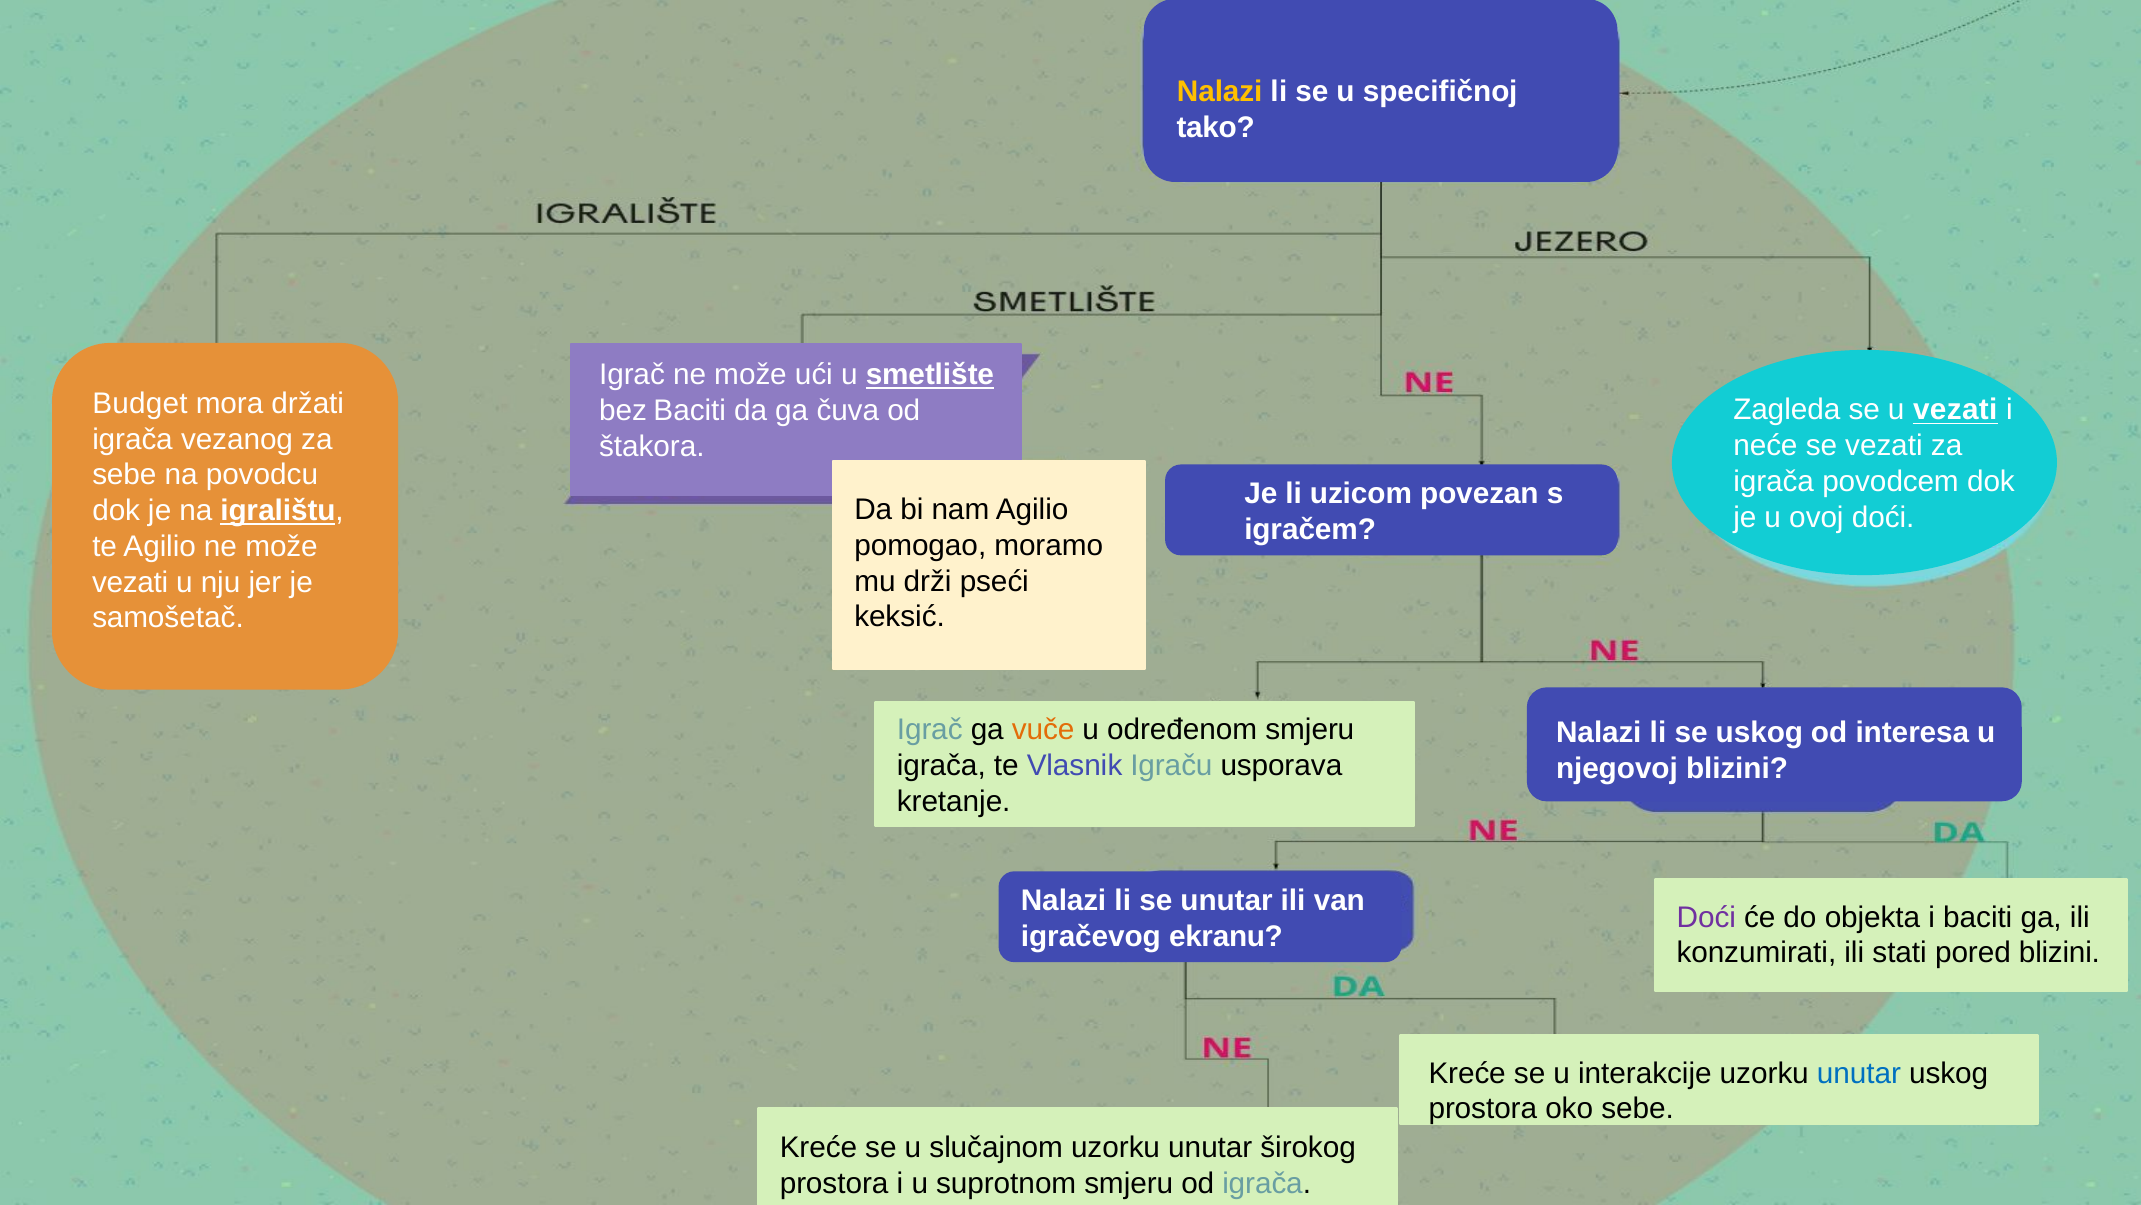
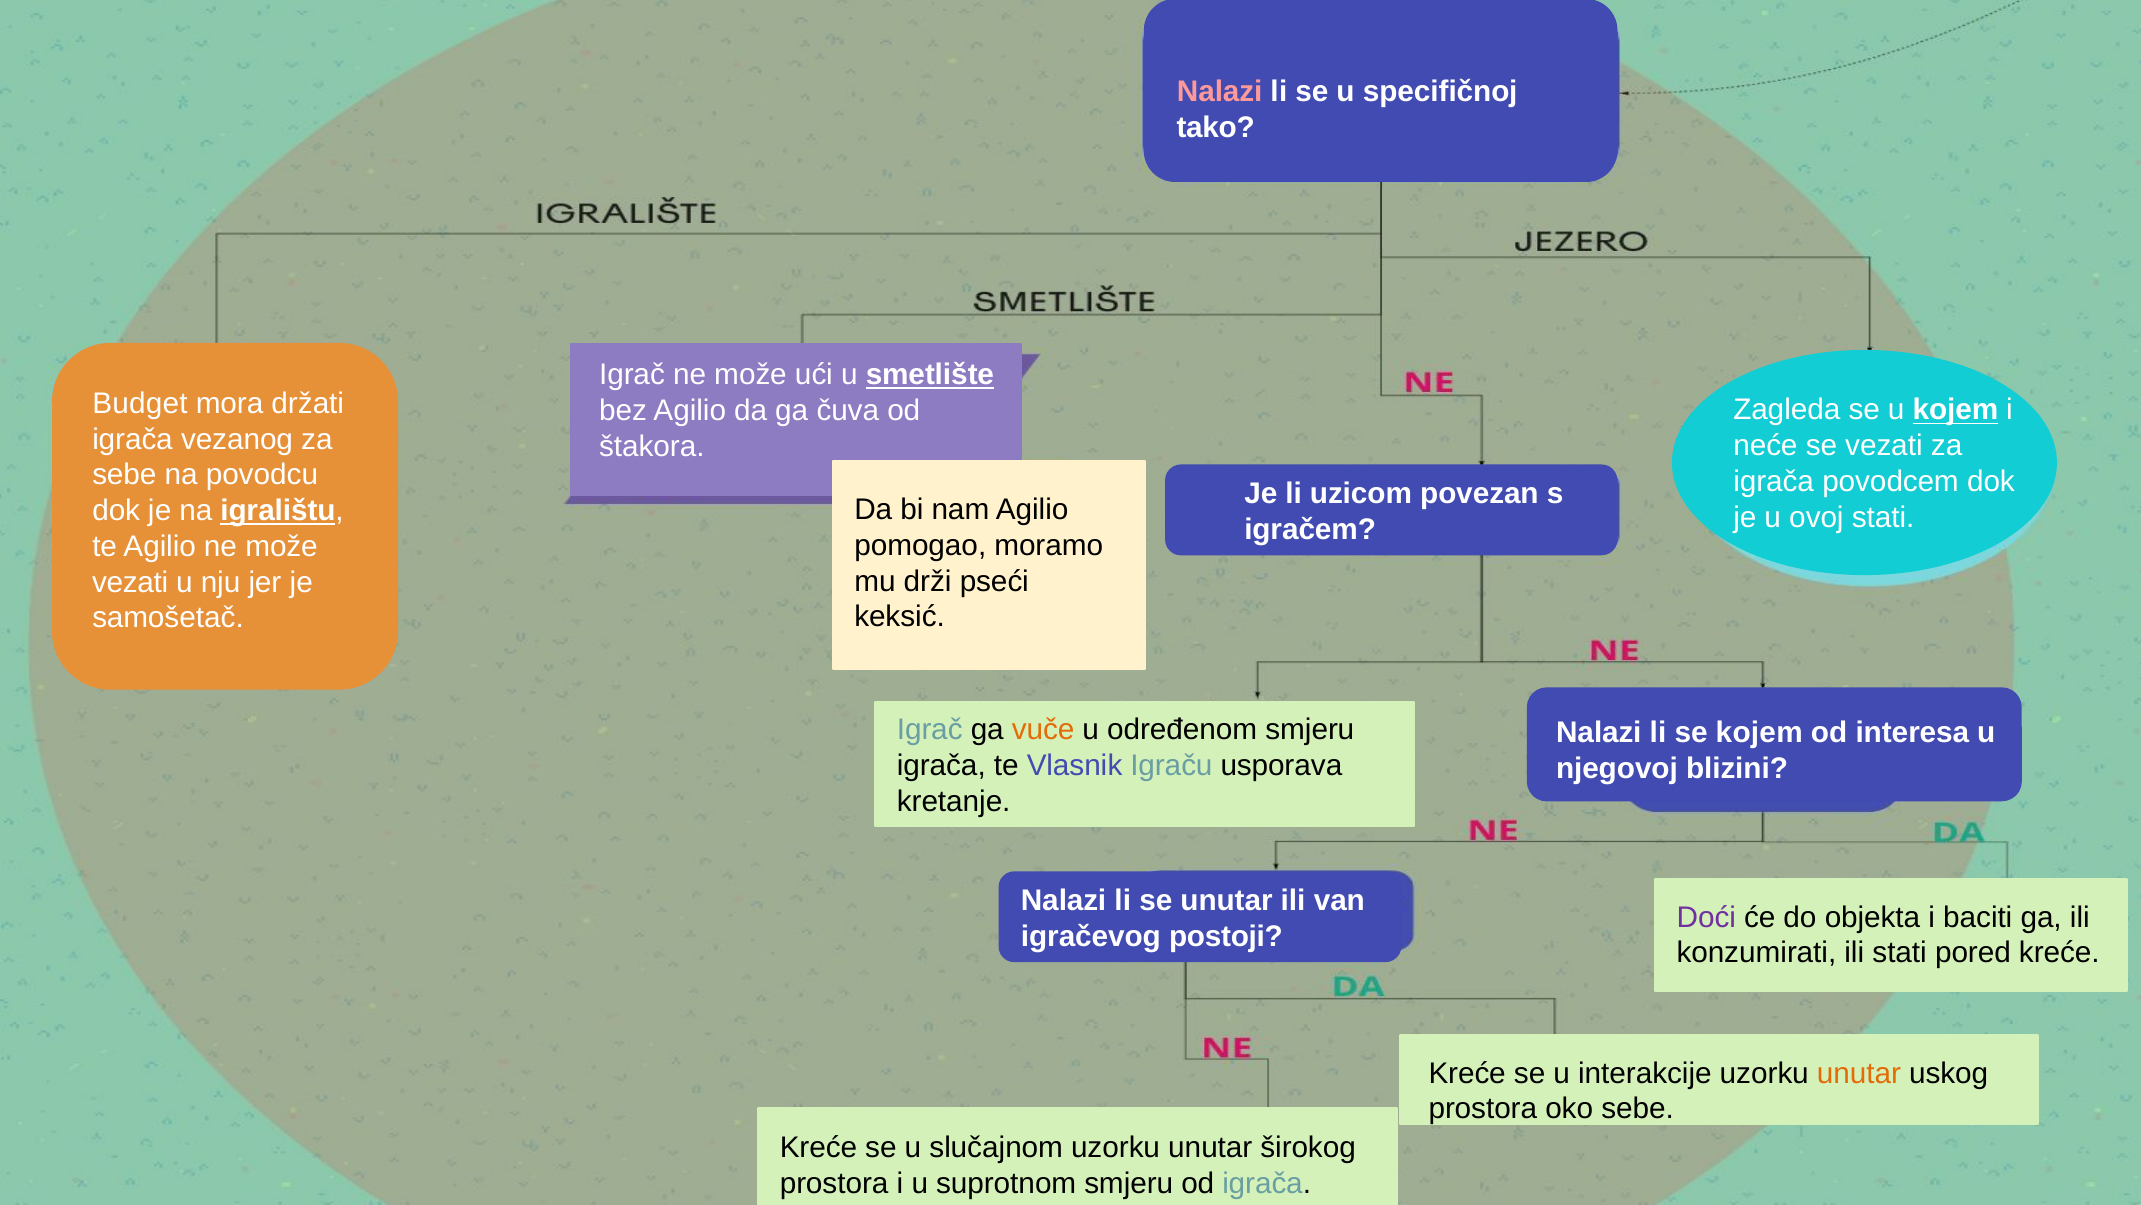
Nalazi colour: yellow -> pink (1220, 92)
u vezati: vezati -> kojem (1955, 410)
bez Baciti: Baciti -> Agilio (690, 410)
ovoj doći: doći -> stati (1883, 517)
se uskog: uskog -> kojem (1759, 732)
ekranu: ekranu -> postoji (1226, 936)
pored blizini: blizini -> kreće (2059, 953)
unutar colour: blue -> orange (1859, 1073)
